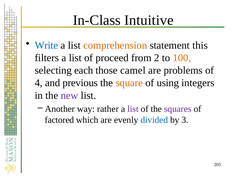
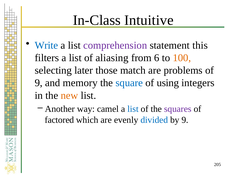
comprehension colour: orange -> purple (115, 45)
proceed: proceed -> aliasing (112, 58)
2: 2 -> 6 (157, 58)
each: each -> later (84, 70)
camel: camel -> match (133, 70)
4: 4 -> 9 (39, 83)
previous: previous -> memory (80, 83)
square colour: orange -> blue (129, 83)
new colour: purple -> orange (69, 96)
rather: rather -> camel (108, 109)
list colour: purple -> blue (133, 109)
by 3: 3 -> 9 (185, 120)
